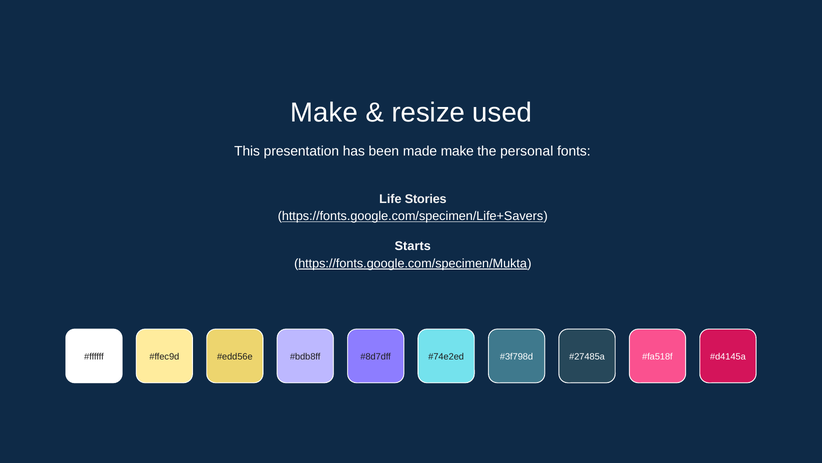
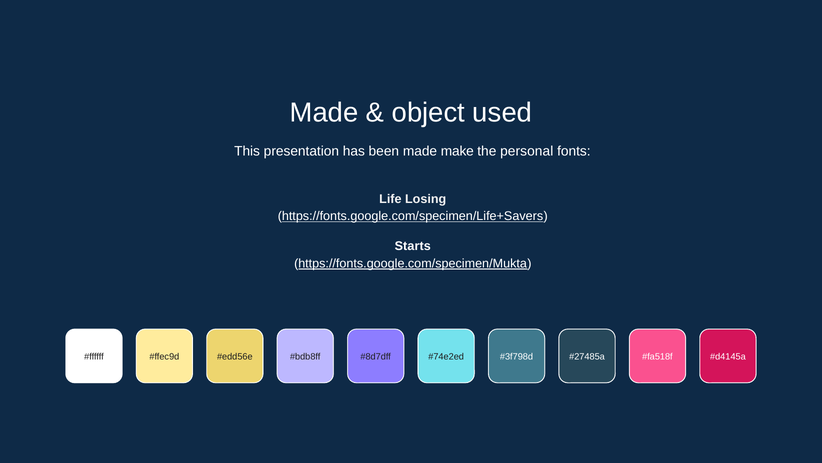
Make: Make -> Made (324, 112)
resize: resize -> object (428, 112)
Stories: Stories -> Losing (426, 199)
